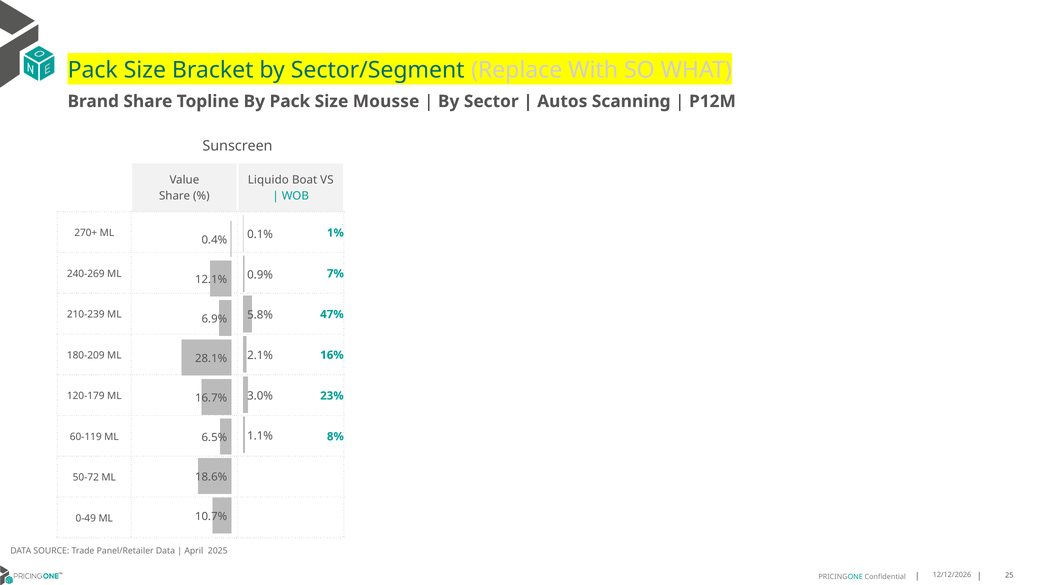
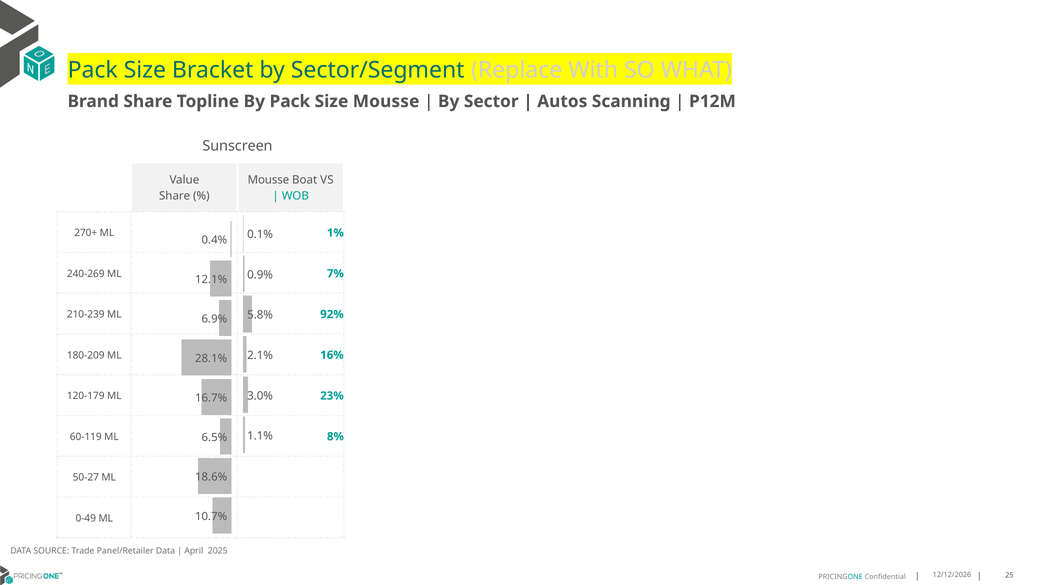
Liquido: Liquido -> Mousse (268, 180)
47%: 47% -> 92% (332, 314)
50-72: 50-72 -> 50-27 (86, 477)
